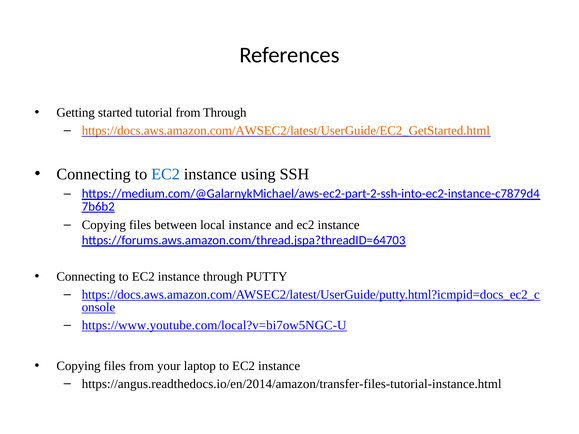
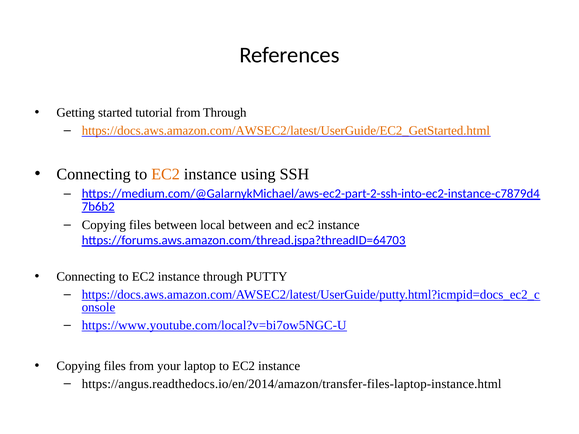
EC2 colour: blue -> orange (166, 174)
local instance: instance -> between (250, 225)
https://angus.readthedocs.io/en/2014/amazon/transfer-files-tutorial-instance.html: https://angus.readthedocs.io/en/2014/amazon/transfer-files-tutorial-instance.html -> https://angus.readthedocs.io/en/2014/amazon/transfer-files-laptop-instance.html (292, 384)
